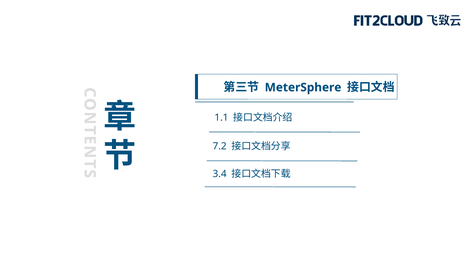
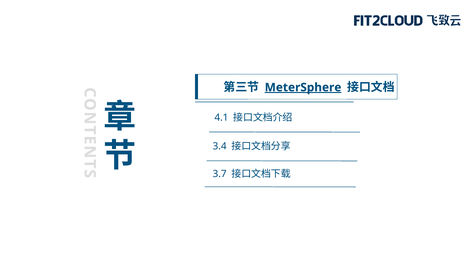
MeterSphere underline: none -> present (303, 87)
1.1: 1.1 -> 4.1 (221, 117)
7.2: 7.2 -> 3.4 (220, 146)
3.4: 3.4 -> 3.7 (220, 174)
